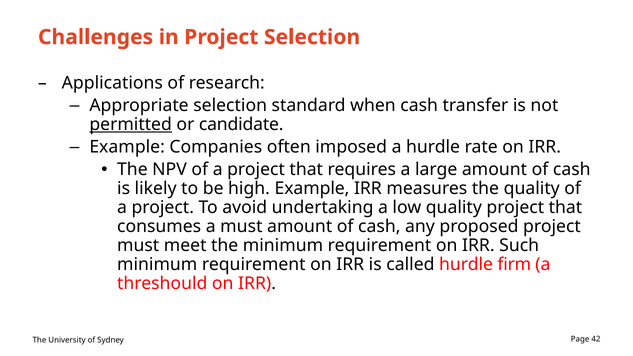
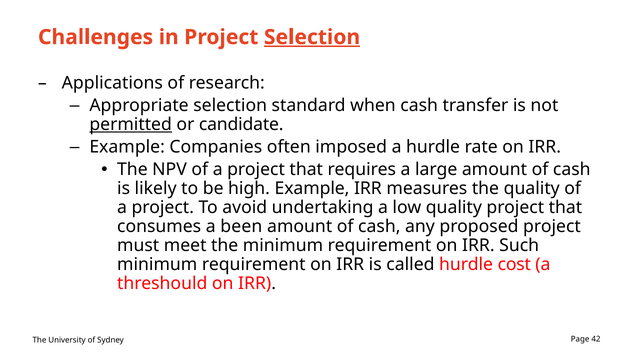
Selection underline: none -> present (312, 37)
a must: must -> been (241, 227)
firm: firm -> cost (514, 265)
